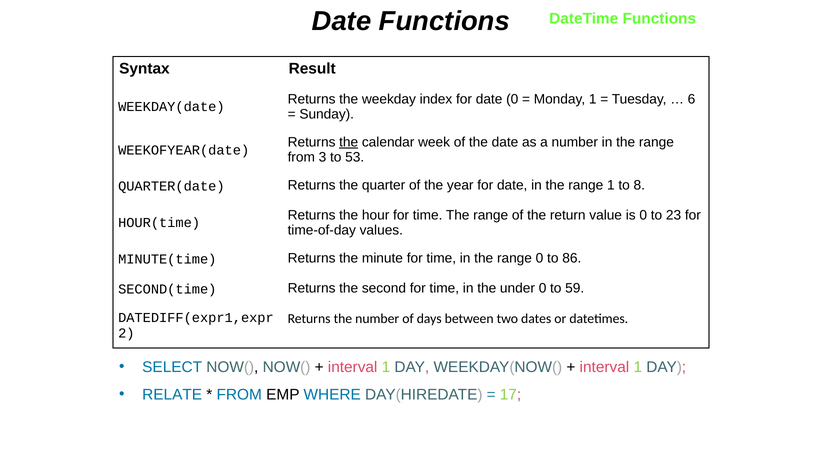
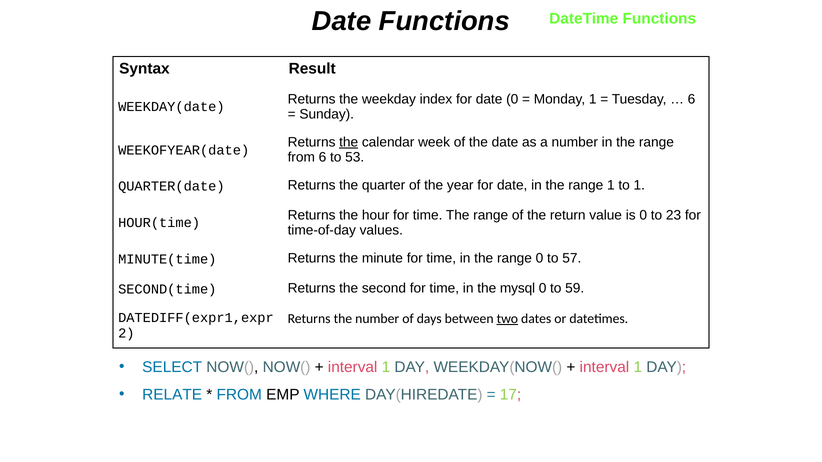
from 3: 3 -> 6 (322, 158)
to 8: 8 -> 1 (639, 186)
86: 86 -> 57 (572, 258)
under: under -> mysql (518, 288)
two underline: none -> present (507, 319)
